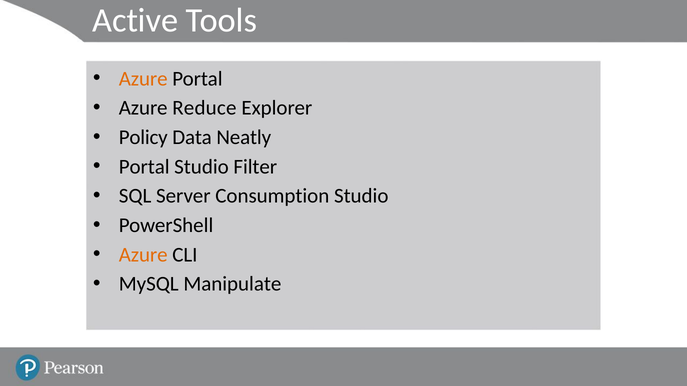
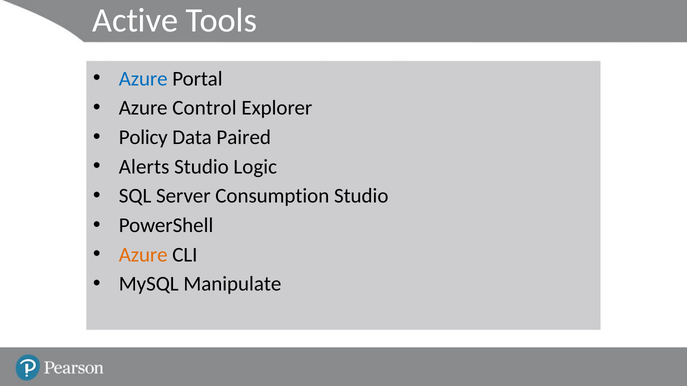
Azure colour: orange -> blue (143, 79)
Reduce: Reduce -> Control (204, 108)
Neatly: Neatly -> Paired (244, 137)
Portal: Portal -> Alerts (144, 167)
Filter: Filter -> Logic (255, 167)
